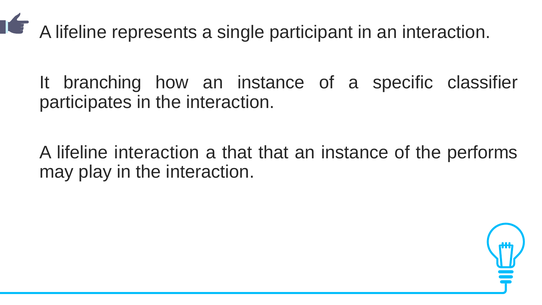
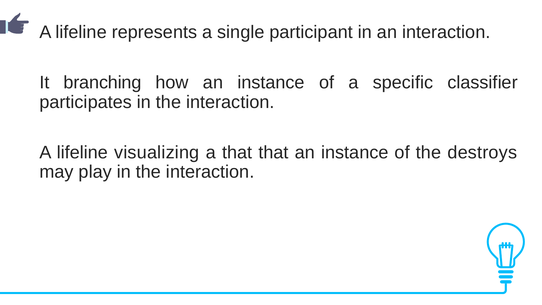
lifeline interaction: interaction -> visualizing (157, 152)
performs: performs -> destroys (482, 152)
